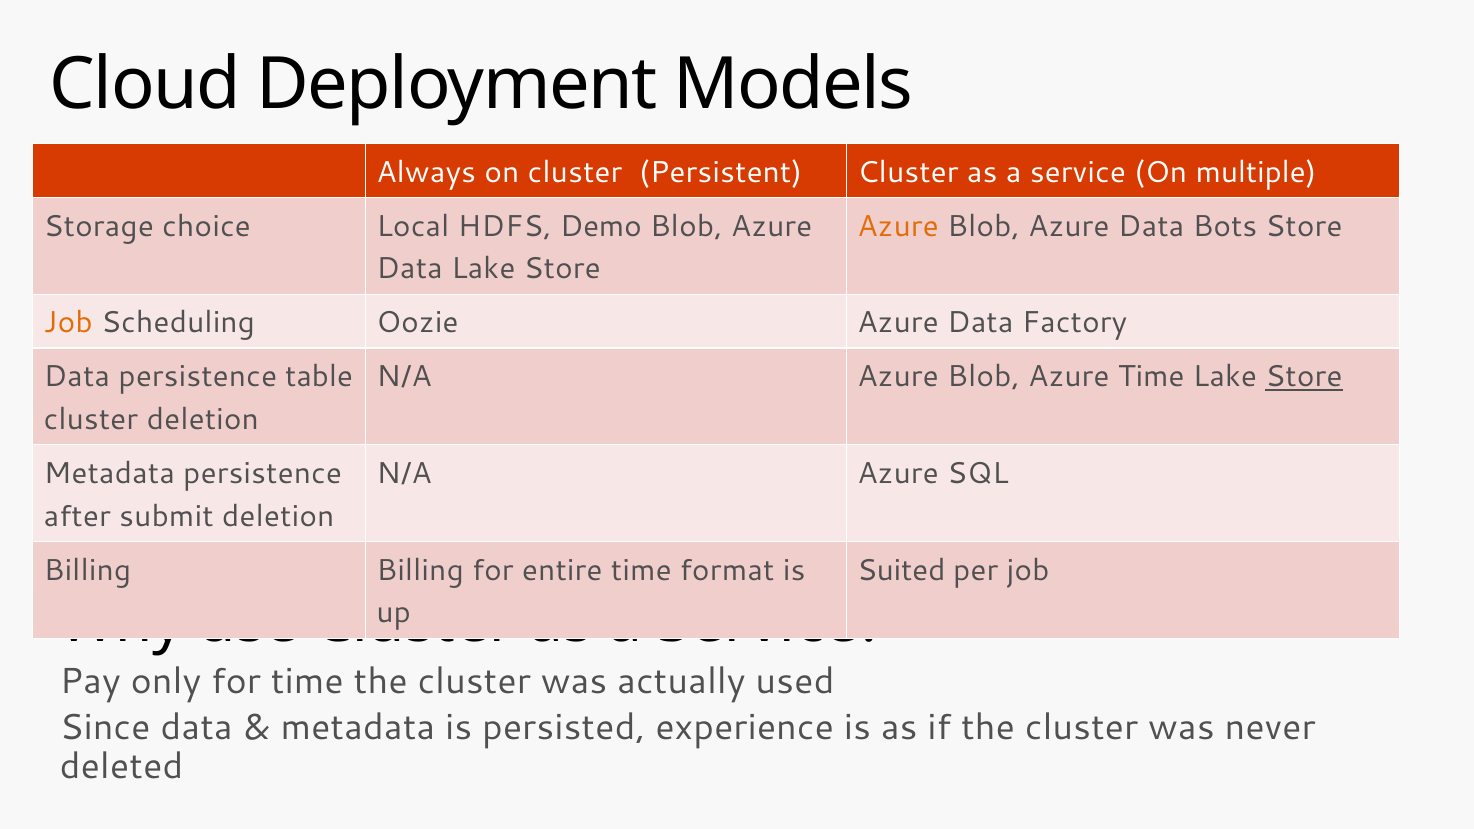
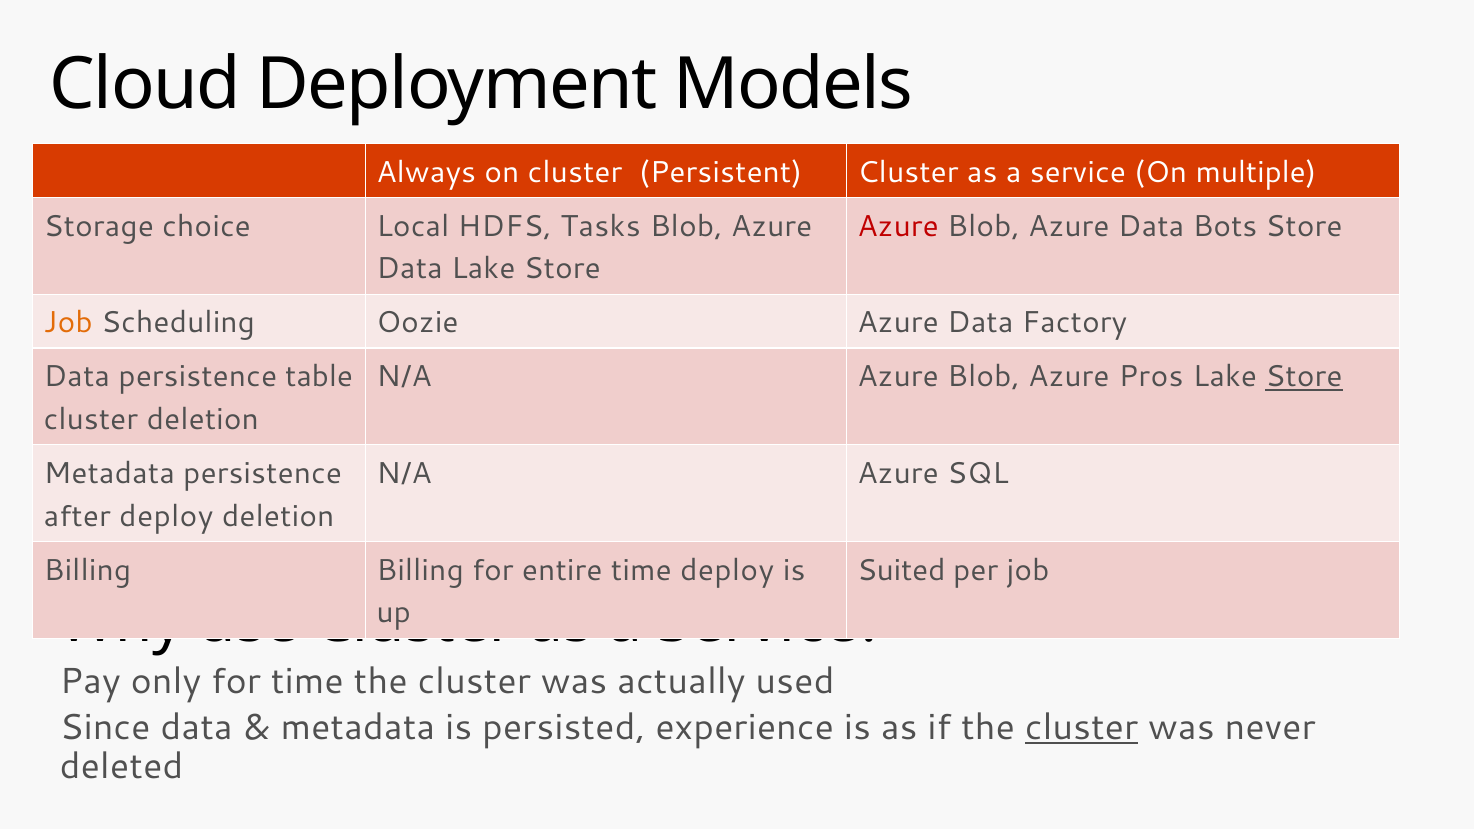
Demo: Demo -> Tasks (601, 226)
Azure colour: orange -> red (898, 226)
Azure Time: Time -> Pros (1151, 377)
after submit: submit -> deploy (166, 516)
time format: format -> deploy (727, 570)
cluster underline: none -> present (1082, 728)
